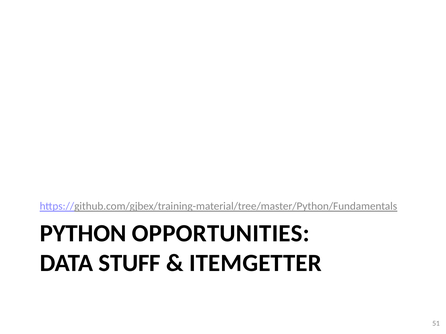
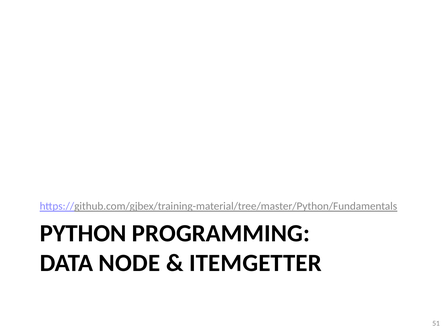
OPPORTUNITIES: OPPORTUNITIES -> PROGRAMMING (221, 234)
STUFF: STUFF -> NODE (129, 263)
